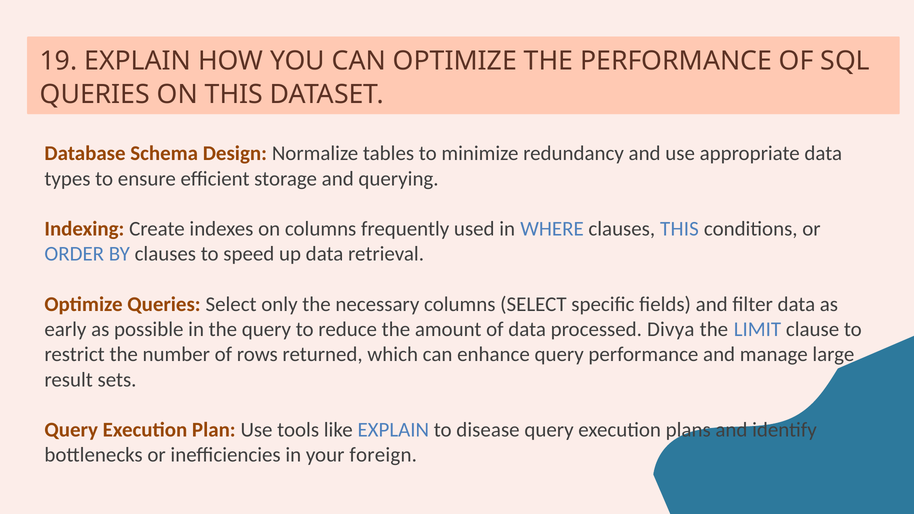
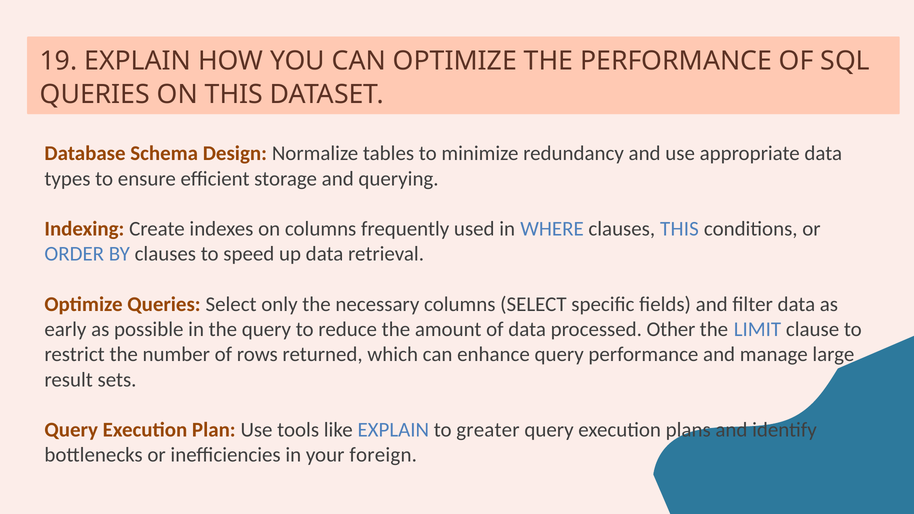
Divya: Divya -> Other (671, 329)
disease: disease -> greater (488, 430)
